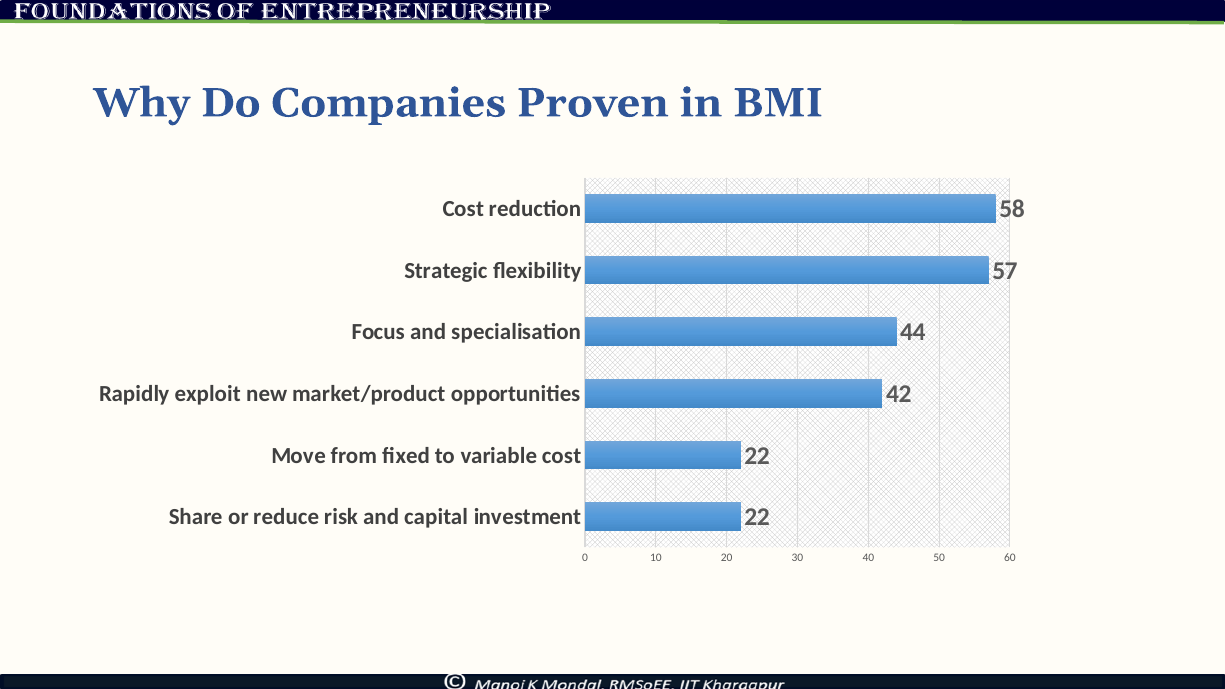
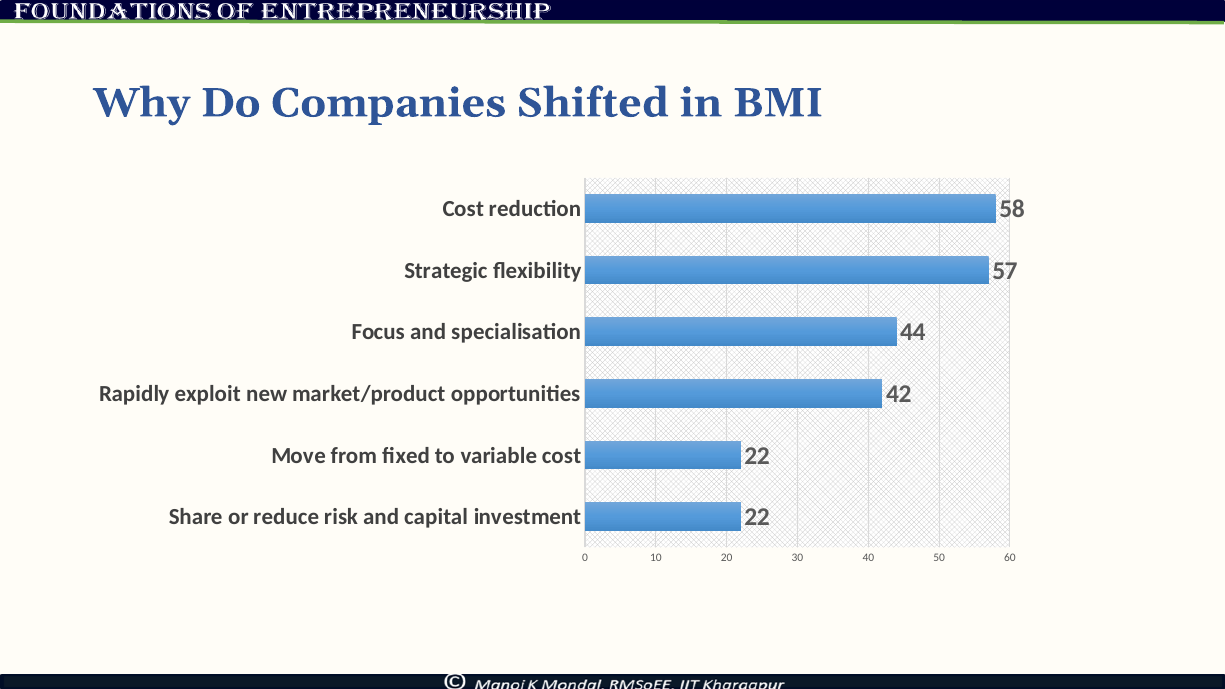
Proven: Proven -> Shifted (593, 103)
